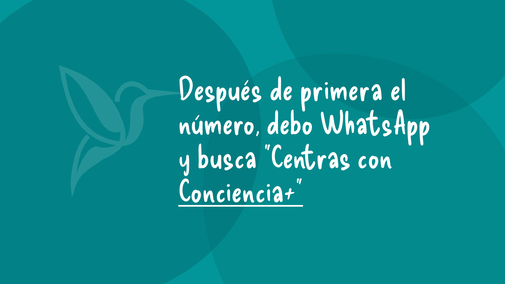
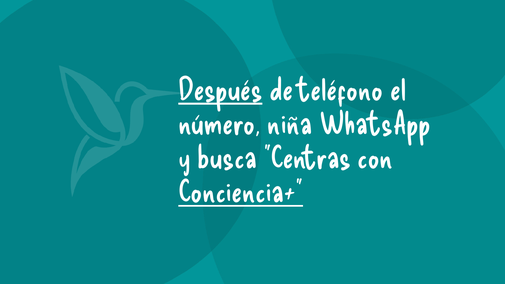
Después underline: none -> present (220, 90)
primera: primera -> teléfono (342, 90)
debo: debo -> niña (290, 124)
